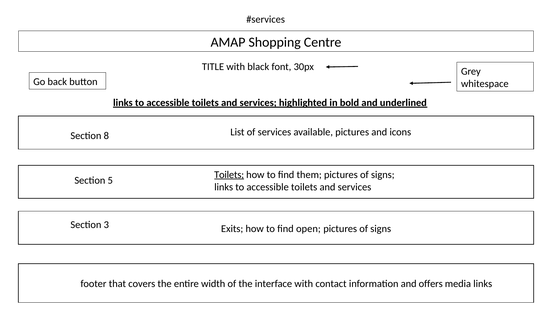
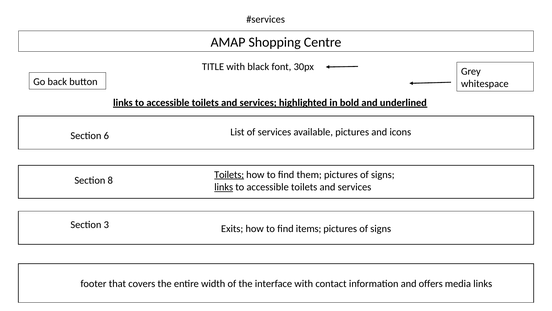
8: 8 -> 6 (106, 135)
5: 5 -> 8 (110, 180)
links underline: none -> present (224, 187)
open: open -> items (309, 228)
